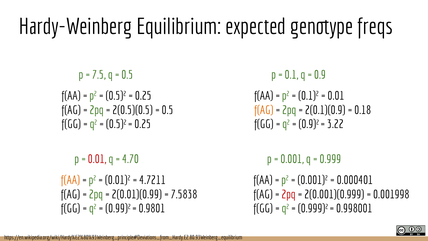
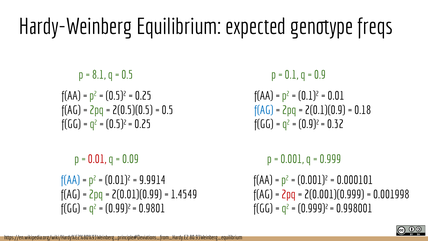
7.5: 7.5 -> 8.1 (99, 75)
f(AG colour: orange -> blue (264, 110)
3.22: 3.22 -> 0.32 (335, 124)
4.70: 4.70 -> 0.09 (130, 159)
f(AA colour: orange -> blue (70, 180)
4.7211: 4.7211 -> 9.9914 (152, 180)
0.000401: 0.000401 -> 0.000101 (355, 180)
7.5838: 7.5838 -> 1.4549 (184, 194)
